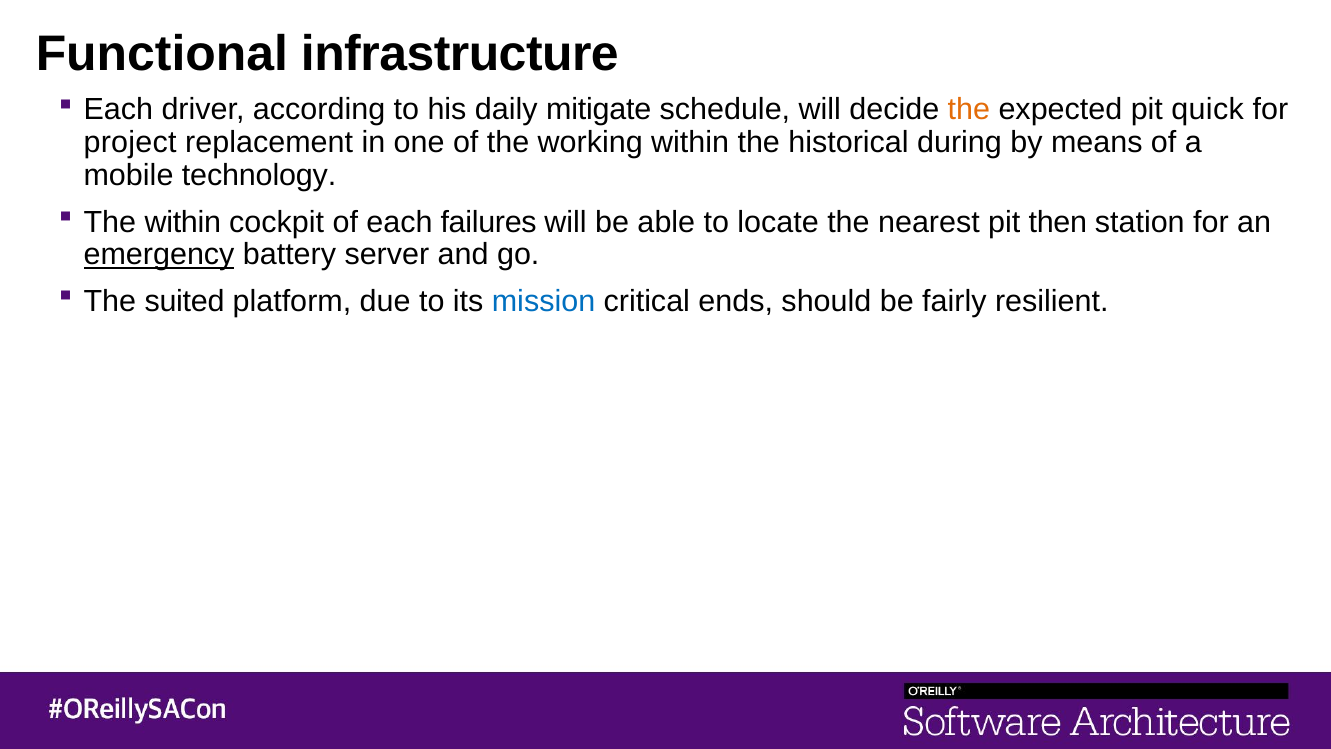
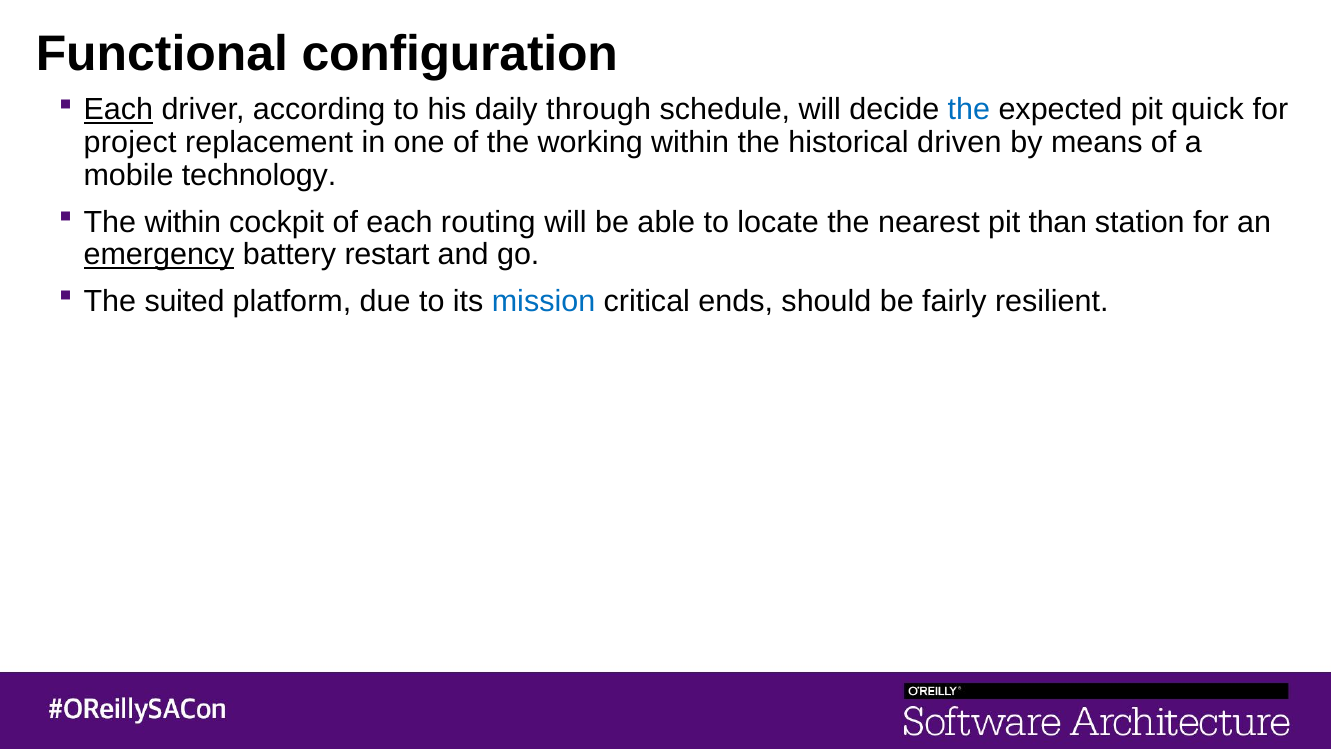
infrastructure: infrastructure -> configuration (460, 54)
Each underline: none -> present (118, 110)
mitigate: mitigate -> through (599, 110)
the colour: orange -> blue (969, 110)
during: during -> driven (959, 143)
failures: failures -> routing (488, 222)
then: then -> than (1058, 222)
server: server -> restart (387, 255)
